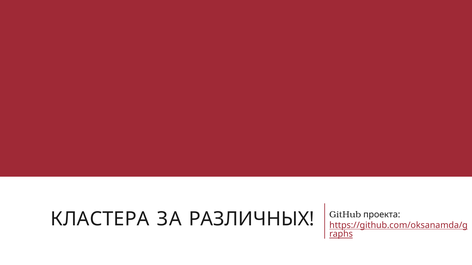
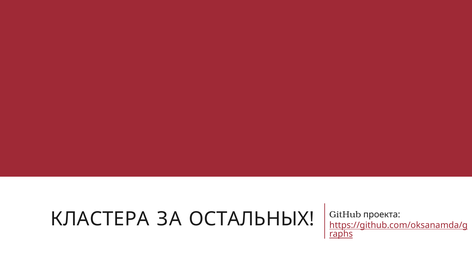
РАЗЛИЧНЫХ: РАЗЛИЧНЫХ -> ОСТАЛЬНЫХ (252, 219)
